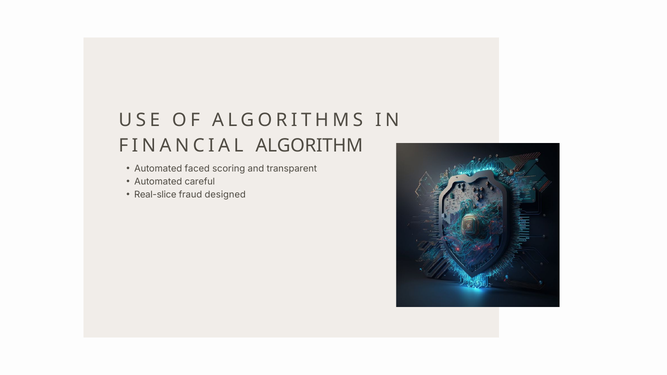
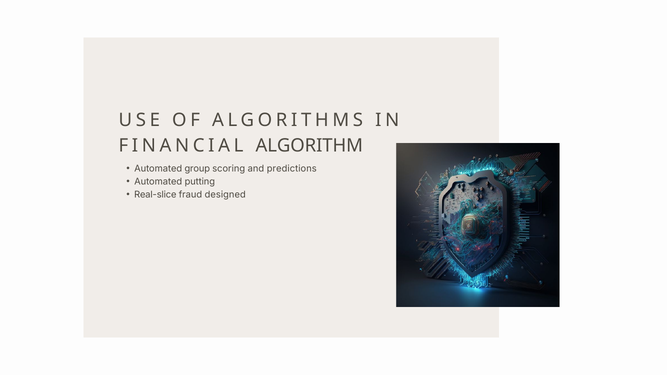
faced: faced -> group (197, 169)
transparent: transparent -> predictions (292, 169)
careful: careful -> putting (200, 182)
